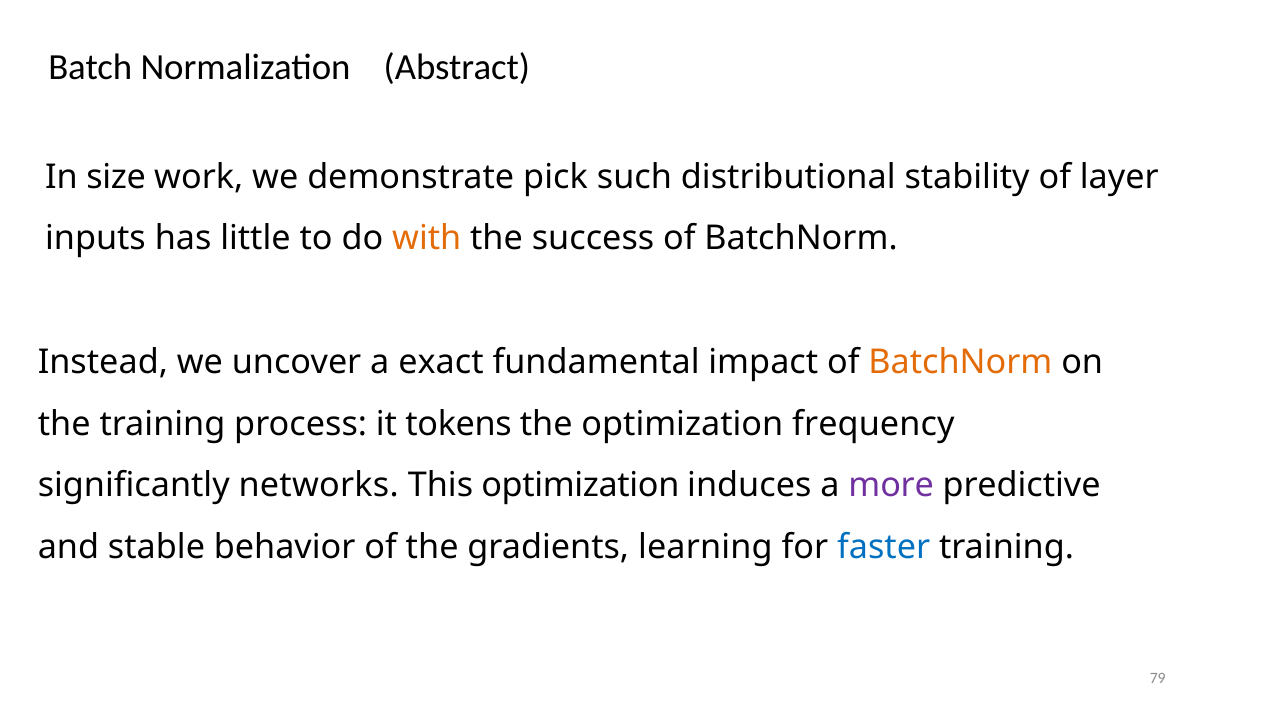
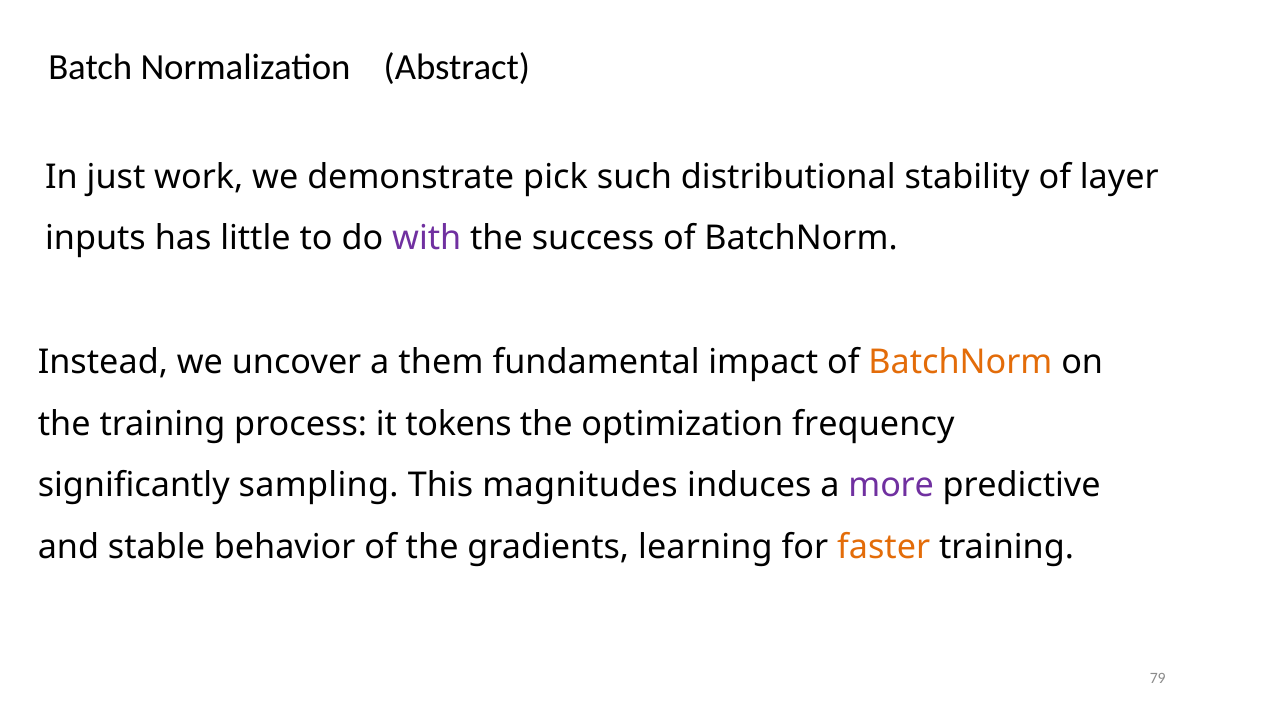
size: size -> just (116, 177)
with colour: orange -> purple (427, 238)
exact: exact -> them (441, 363)
networks: networks -> sampling (319, 486)
This optimization: optimization -> magnitudes (580, 486)
faster colour: blue -> orange (884, 547)
